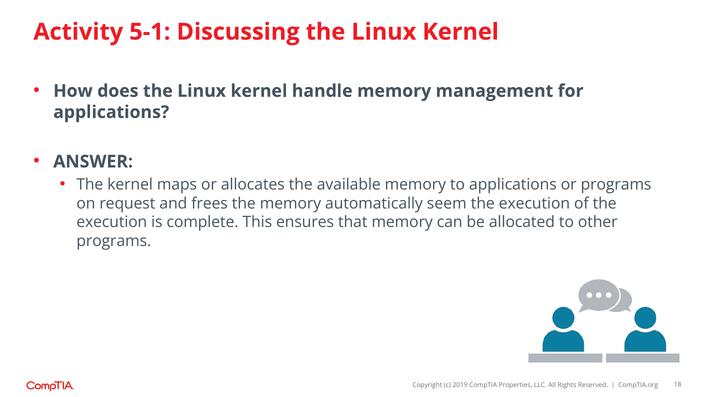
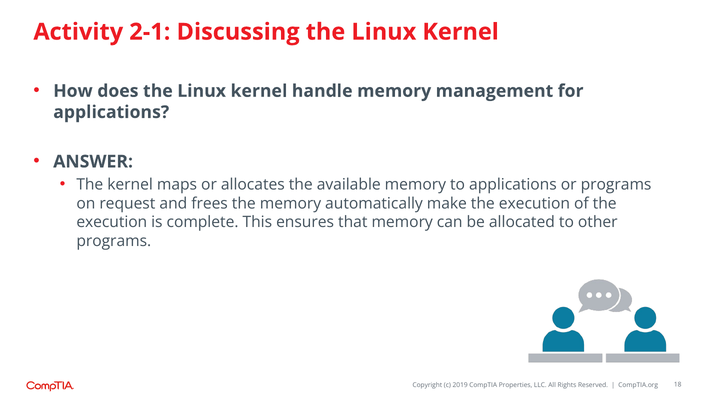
5-1: 5-1 -> 2-1 (150, 32)
seem: seem -> make (447, 203)
